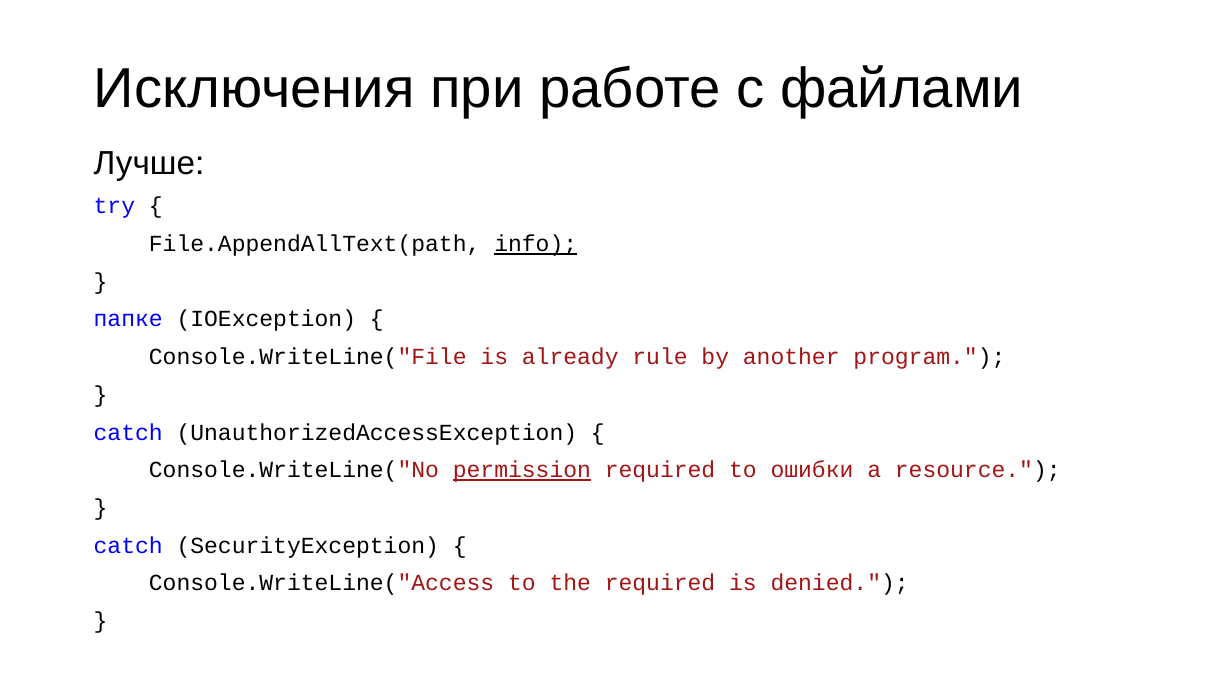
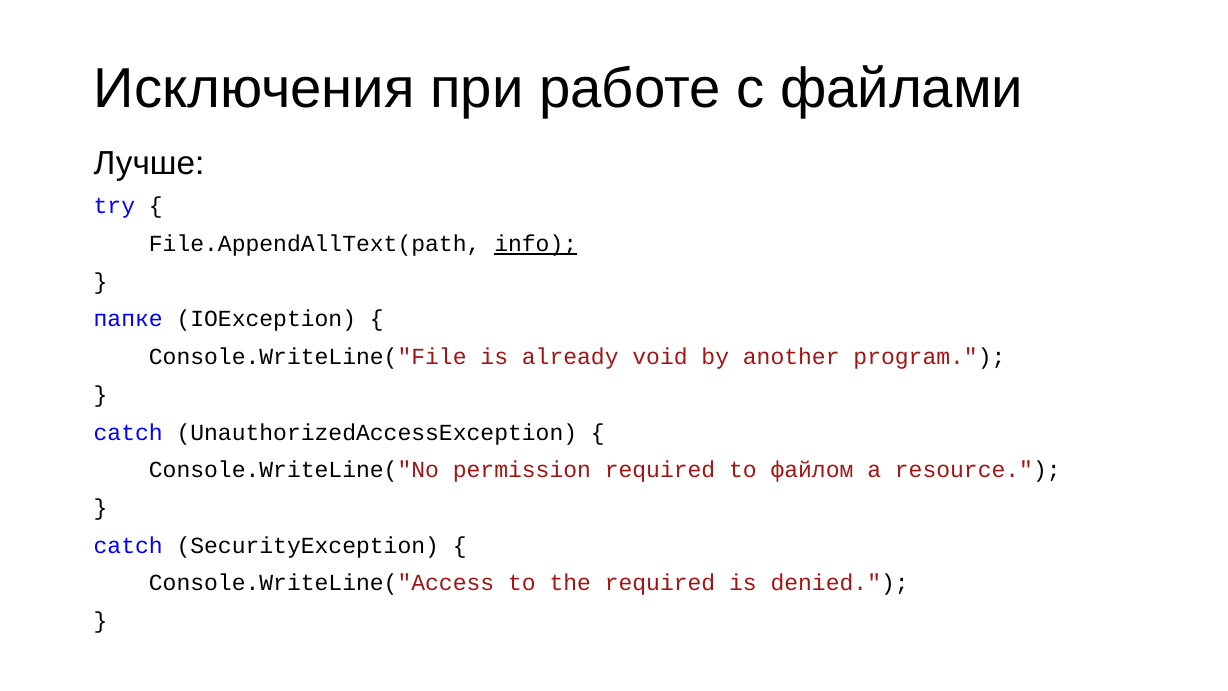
rule: rule -> void (660, 357)
permission underline: present -> none (522, 470)
ошибки: ошибки -> файлом (812, 470)
